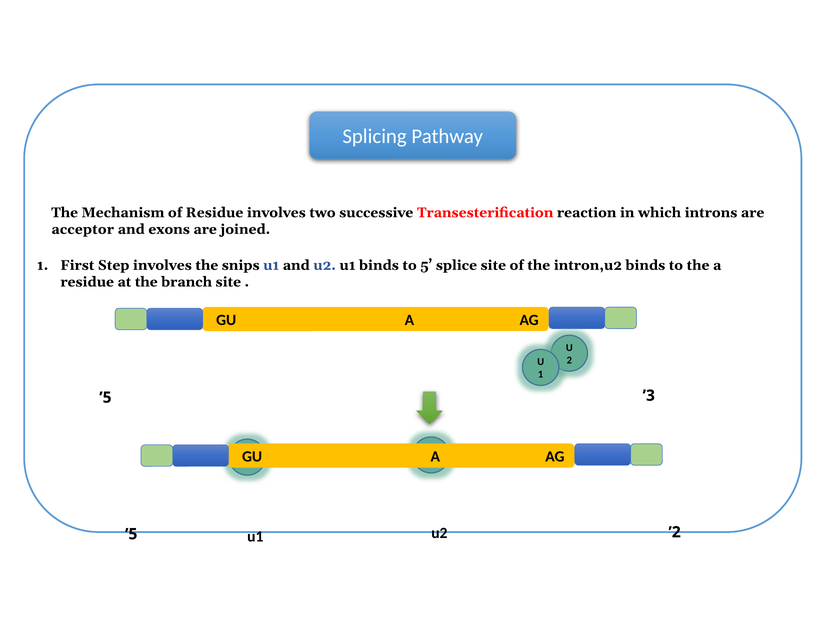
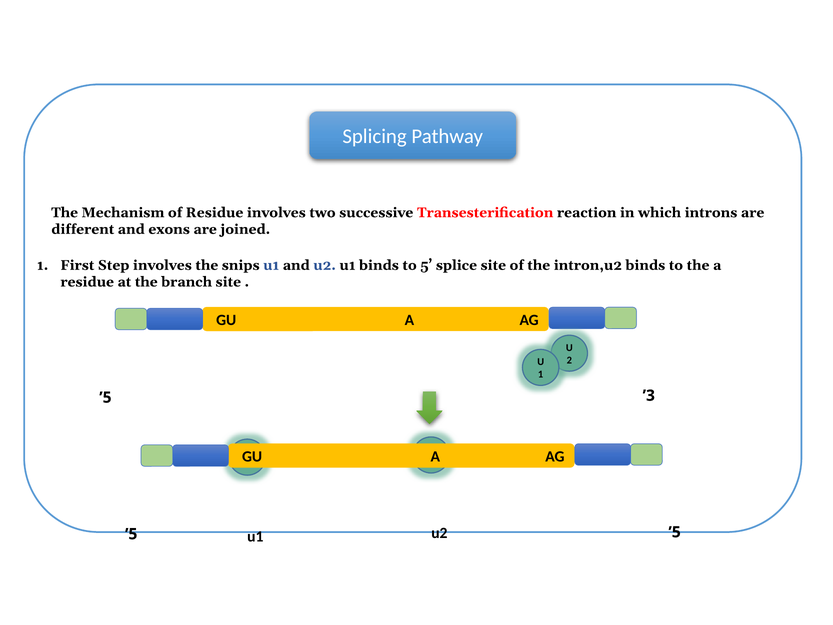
acceptor: acceptor -> different (83, 229)
2: 2 -> 5 (676, 532)
